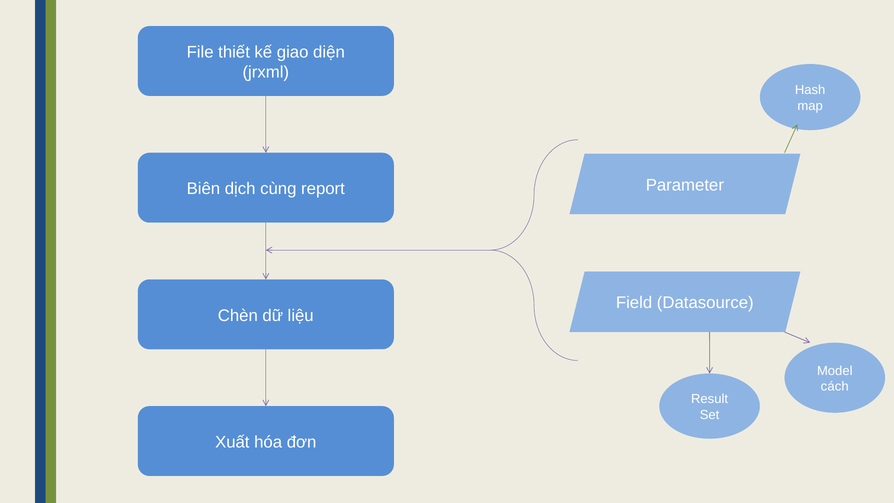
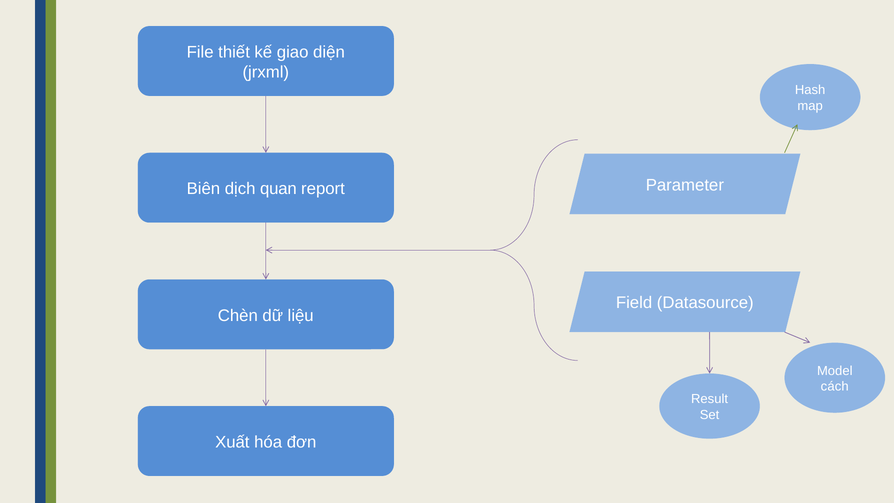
cùng: cùng -> quan (278, 189)
